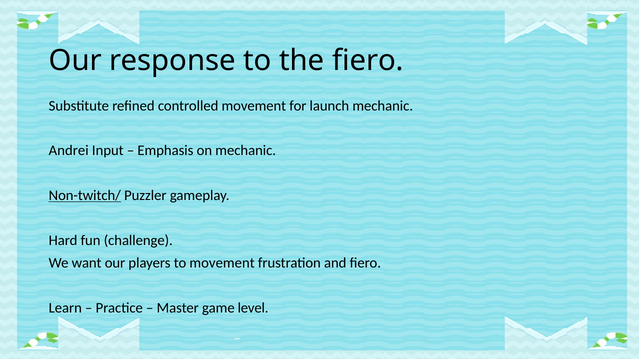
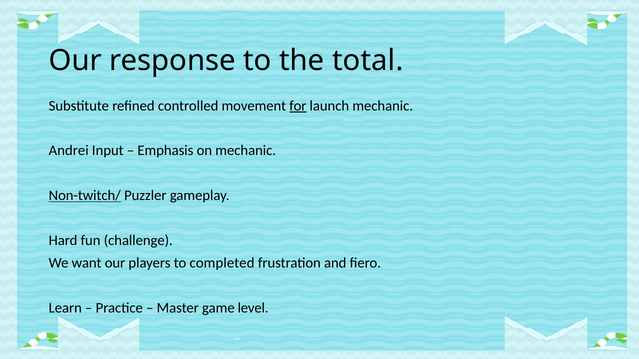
the fiero: fiero -> total (368, 61)
for underline: none -> present (298, 106)
to movement: movement -> completed (222, 263)
